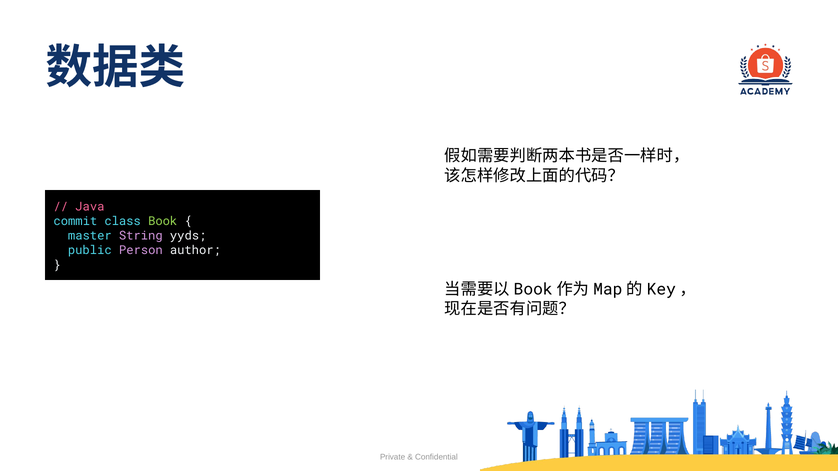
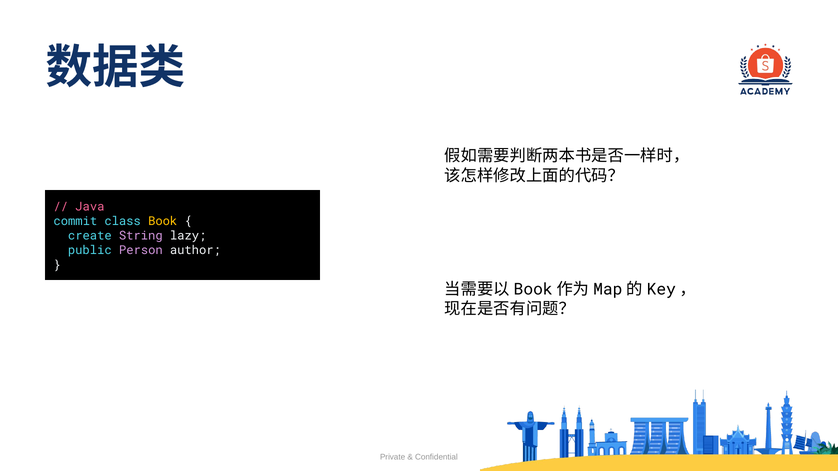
Book colour: light green -> yellow (163, 221)
master: master -> create (90, 236)
yyds: yyds -> lazy (188, 236)
